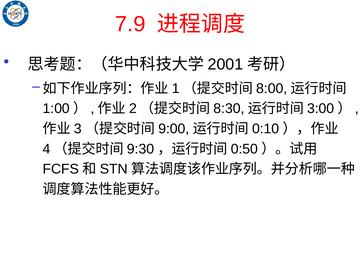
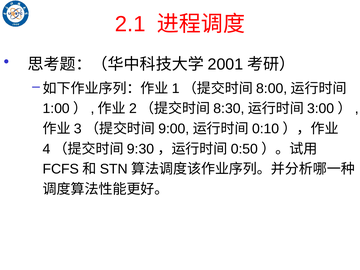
7.9: 7.9 -> 2.1 (130, 24)
